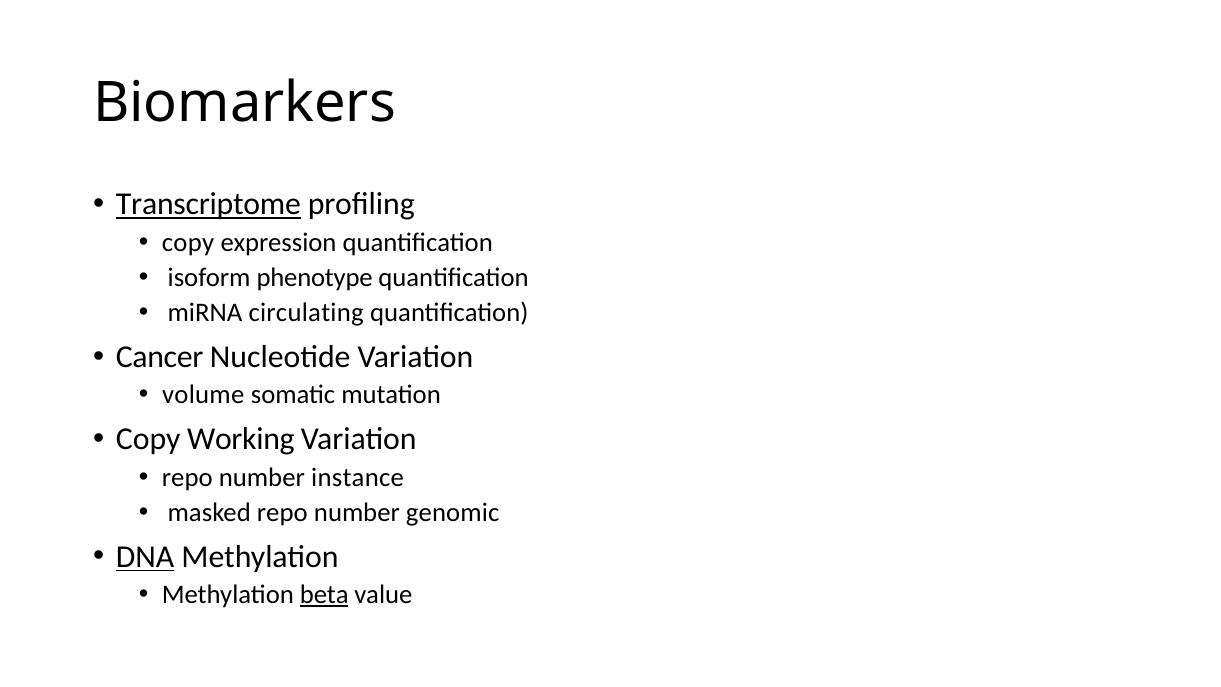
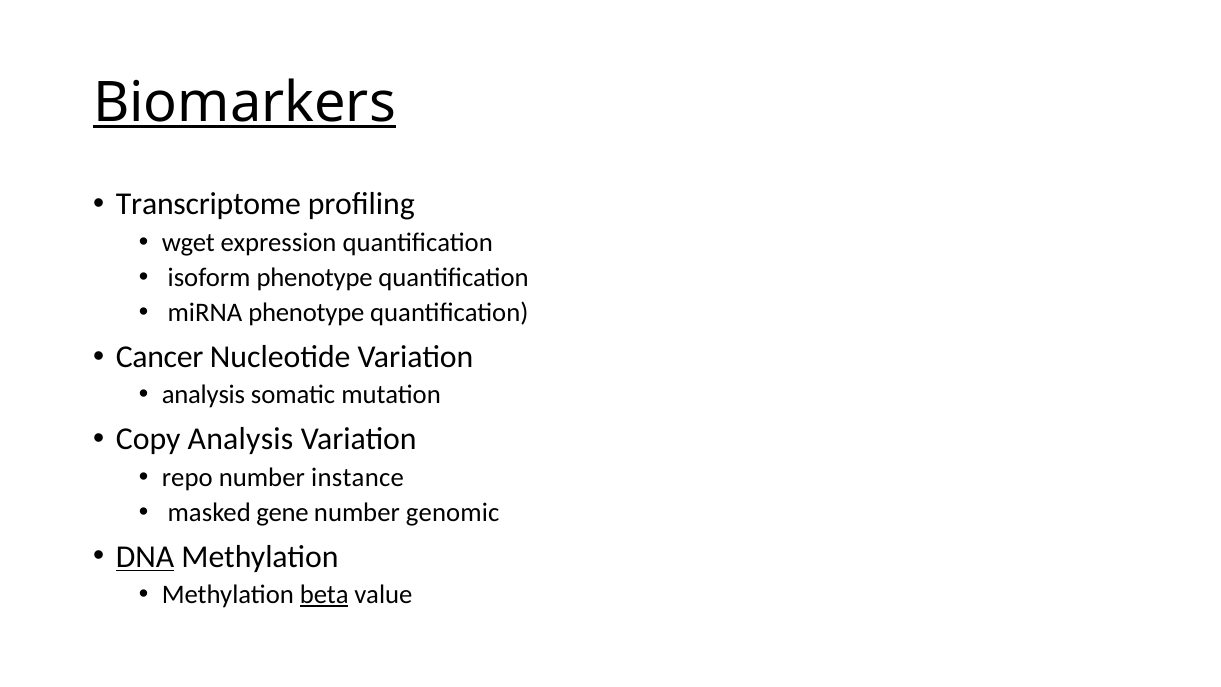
Biomarkers underline: none -> present (244, 103)
Transcriptome underline: present -> none (208, 204)
copy: copy -> wget (188, 242)
miRNA circulating: circulating -> phenotype (306, 313)
volume: volume -> analysis (203, 395)
Copy Working: Working -> Analysis (241, 439)
masked repo: repo -> gene (282, 512)
